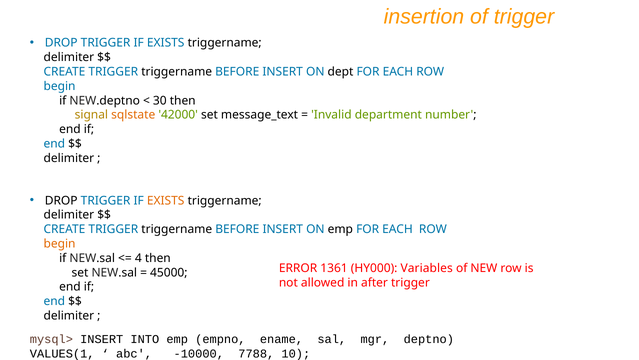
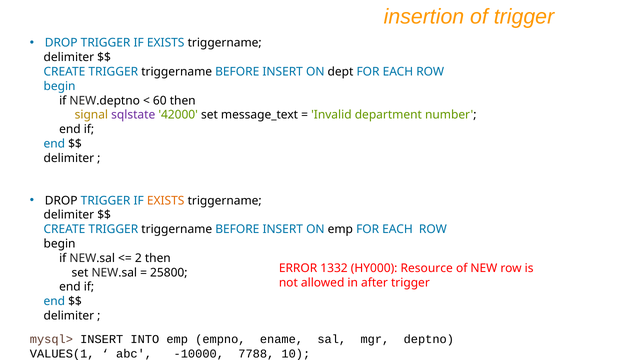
30: 30 -> 60 (160, 100)
sqlstate colour: orange -> purple (133, 115)
begin colour: orange -> black (60, 243)
4: 4 -> 2 (138, 258)
1361: 1361 -> 1332 (334, 268)
Variables: Variables -> Resource (427, 268)
45000: 45000 -> 25800 (169, 272)
